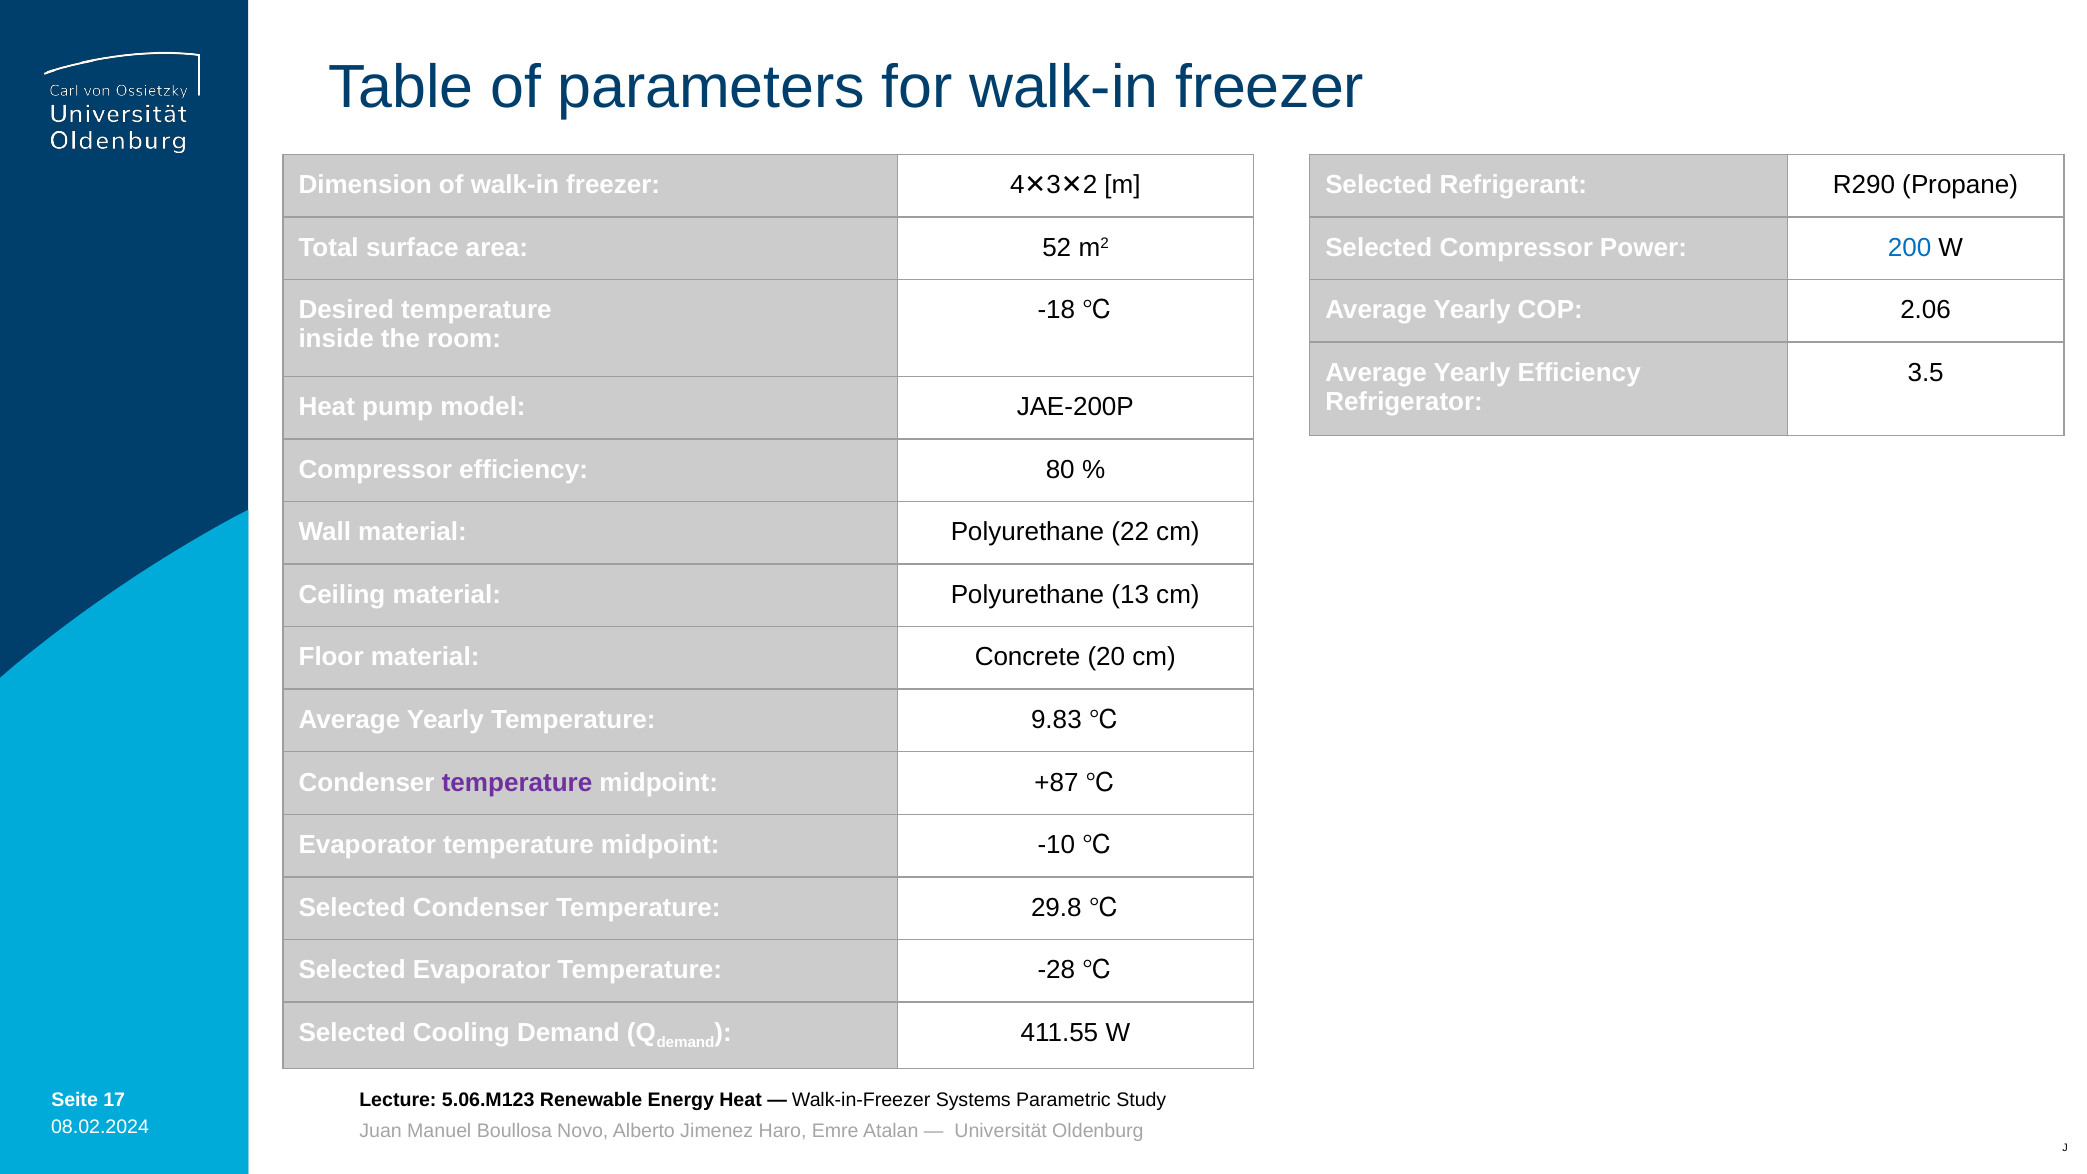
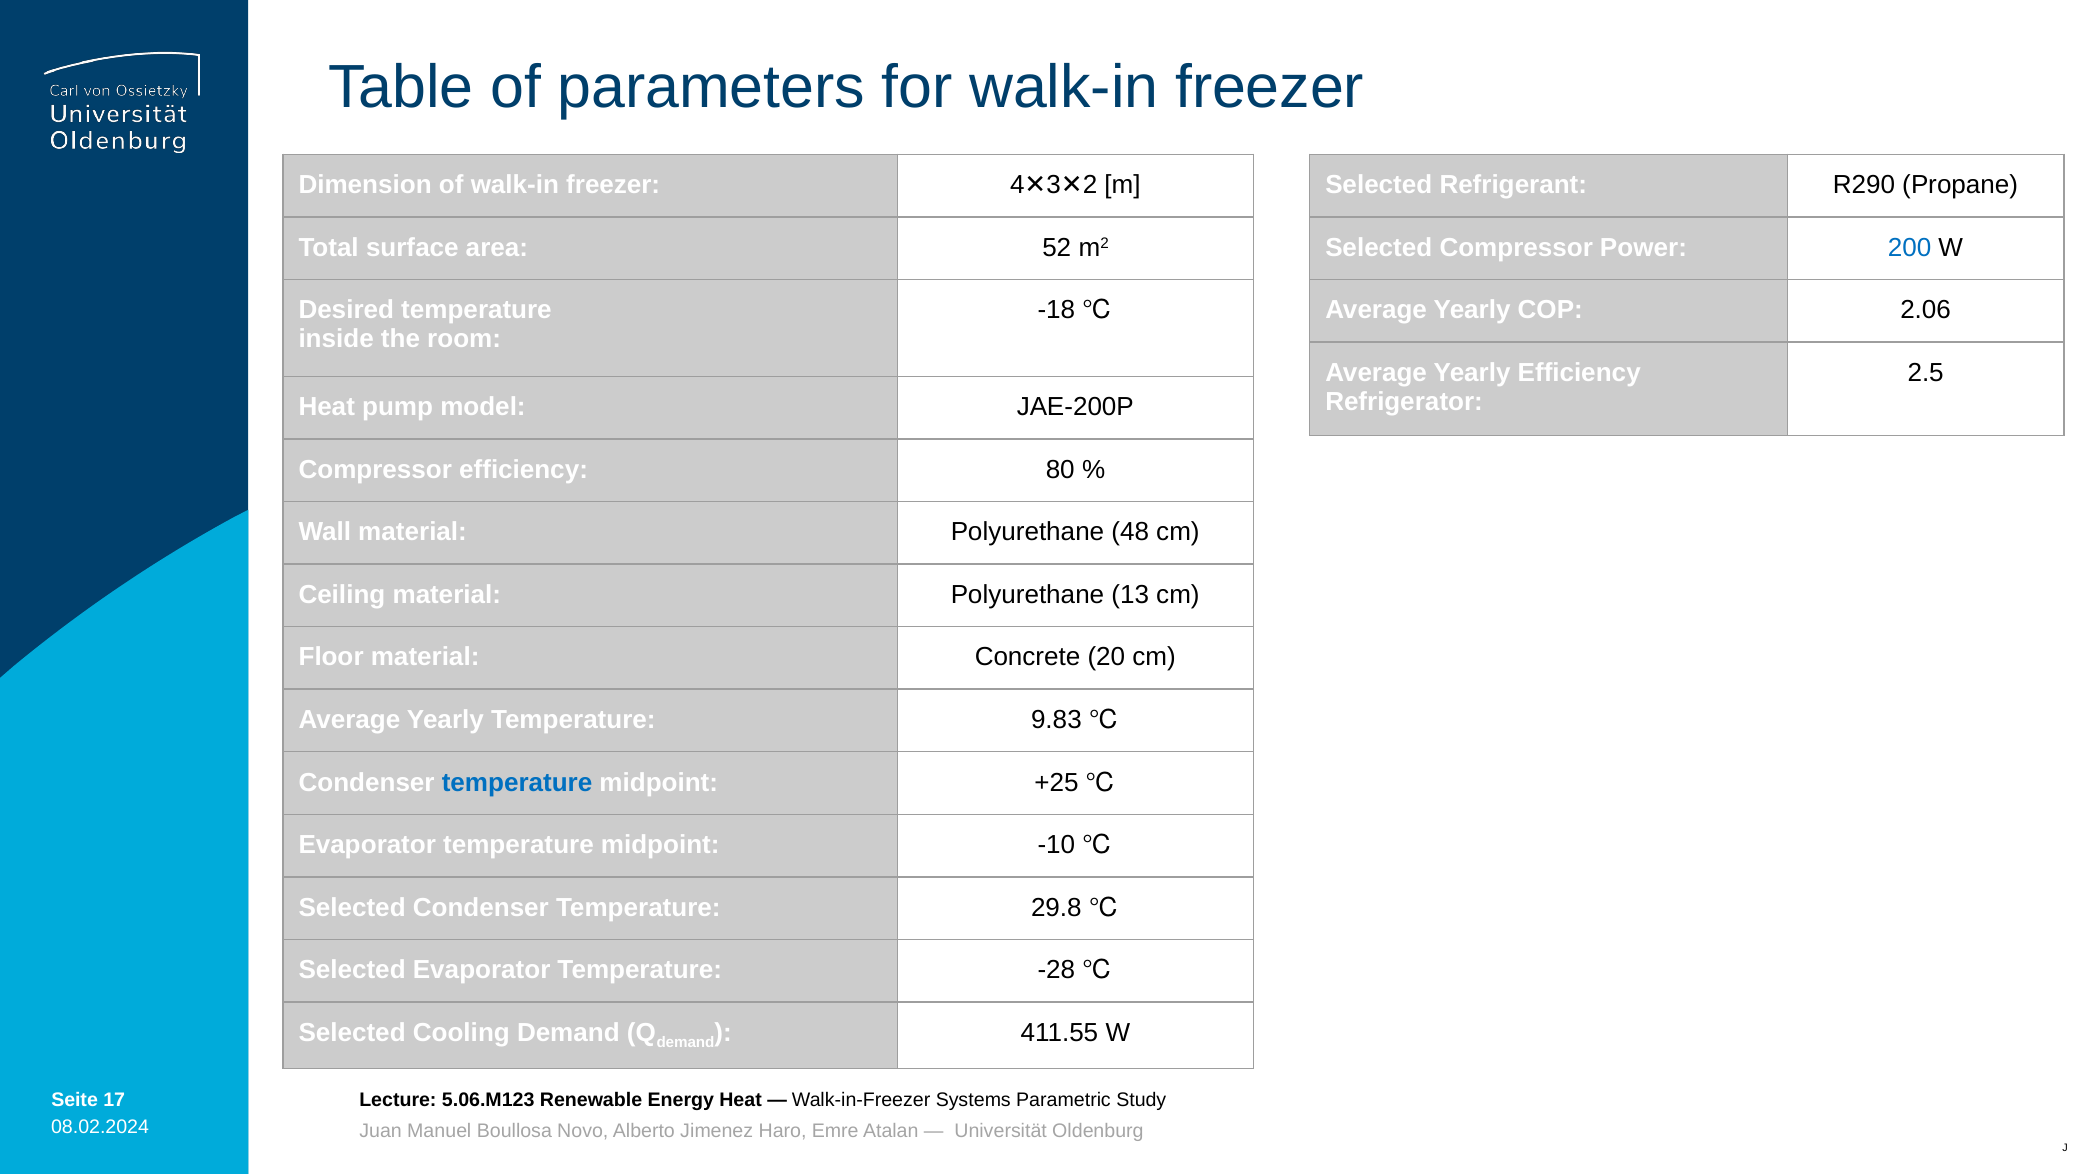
3.5: 3.5 -> 2.5 (1926, 373)
22: 22 -> 48 (1130, 532)
temperature colour: purple -> blue (517, 782)
+87: +87 -> +25 (1056, 782)
